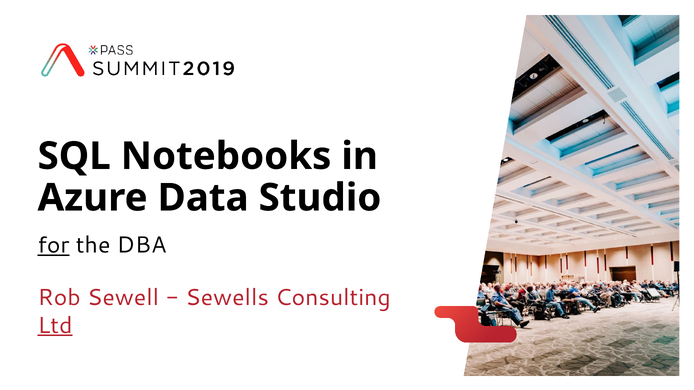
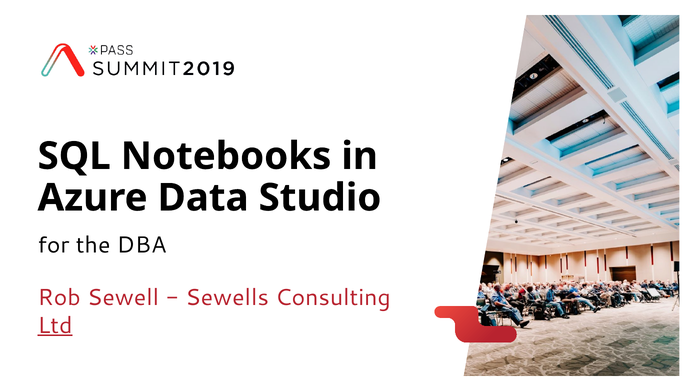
for underline: present -> none (54, 246)
